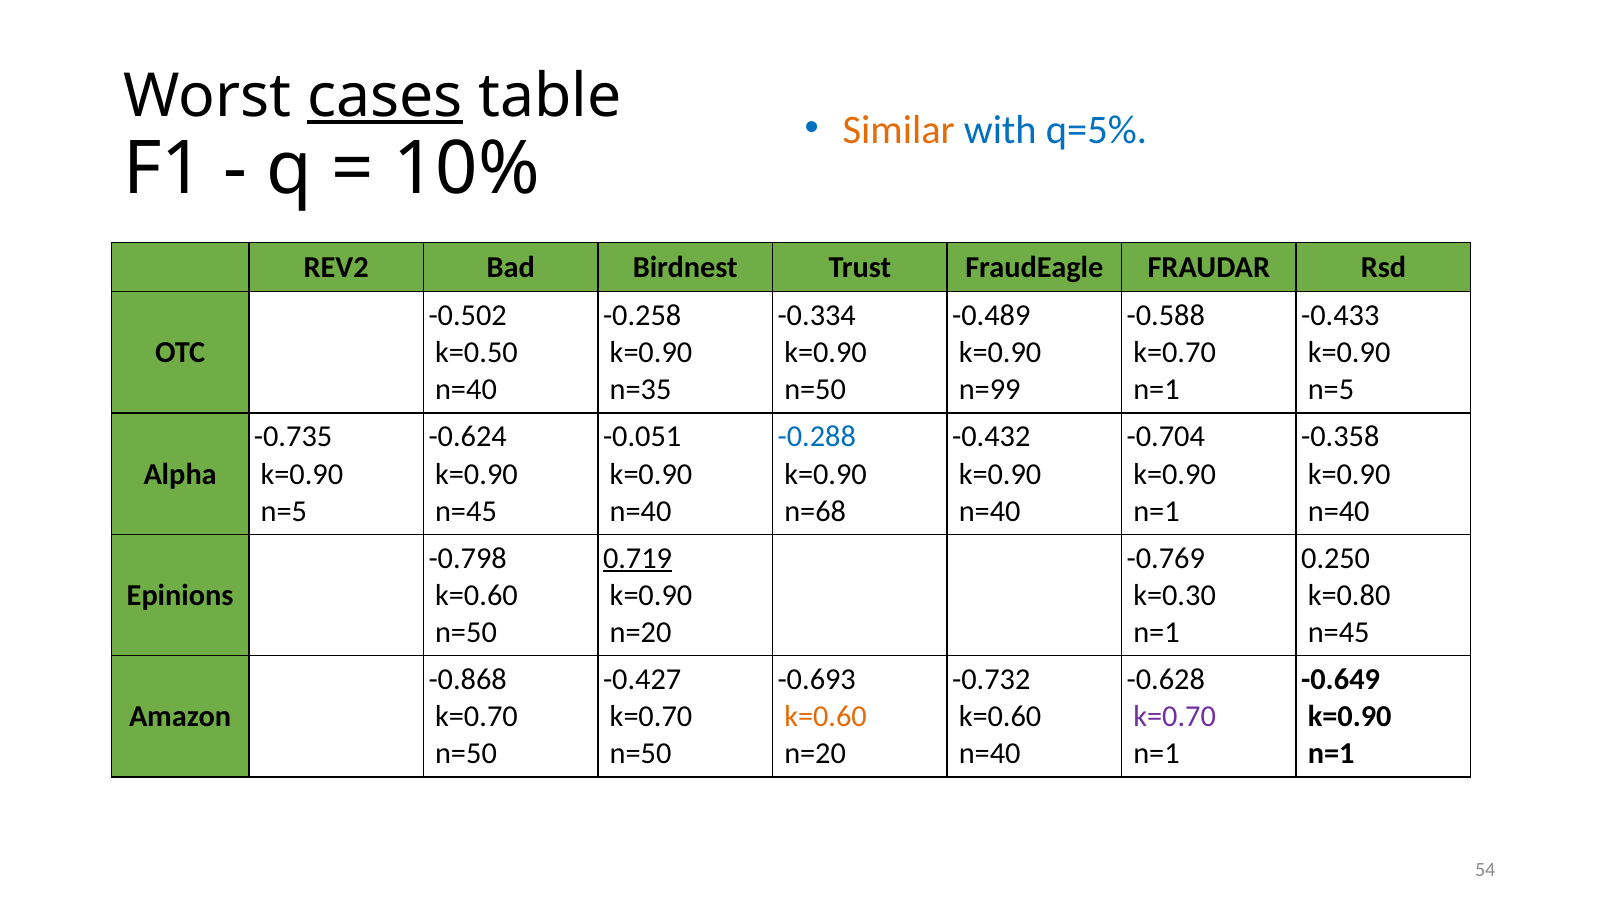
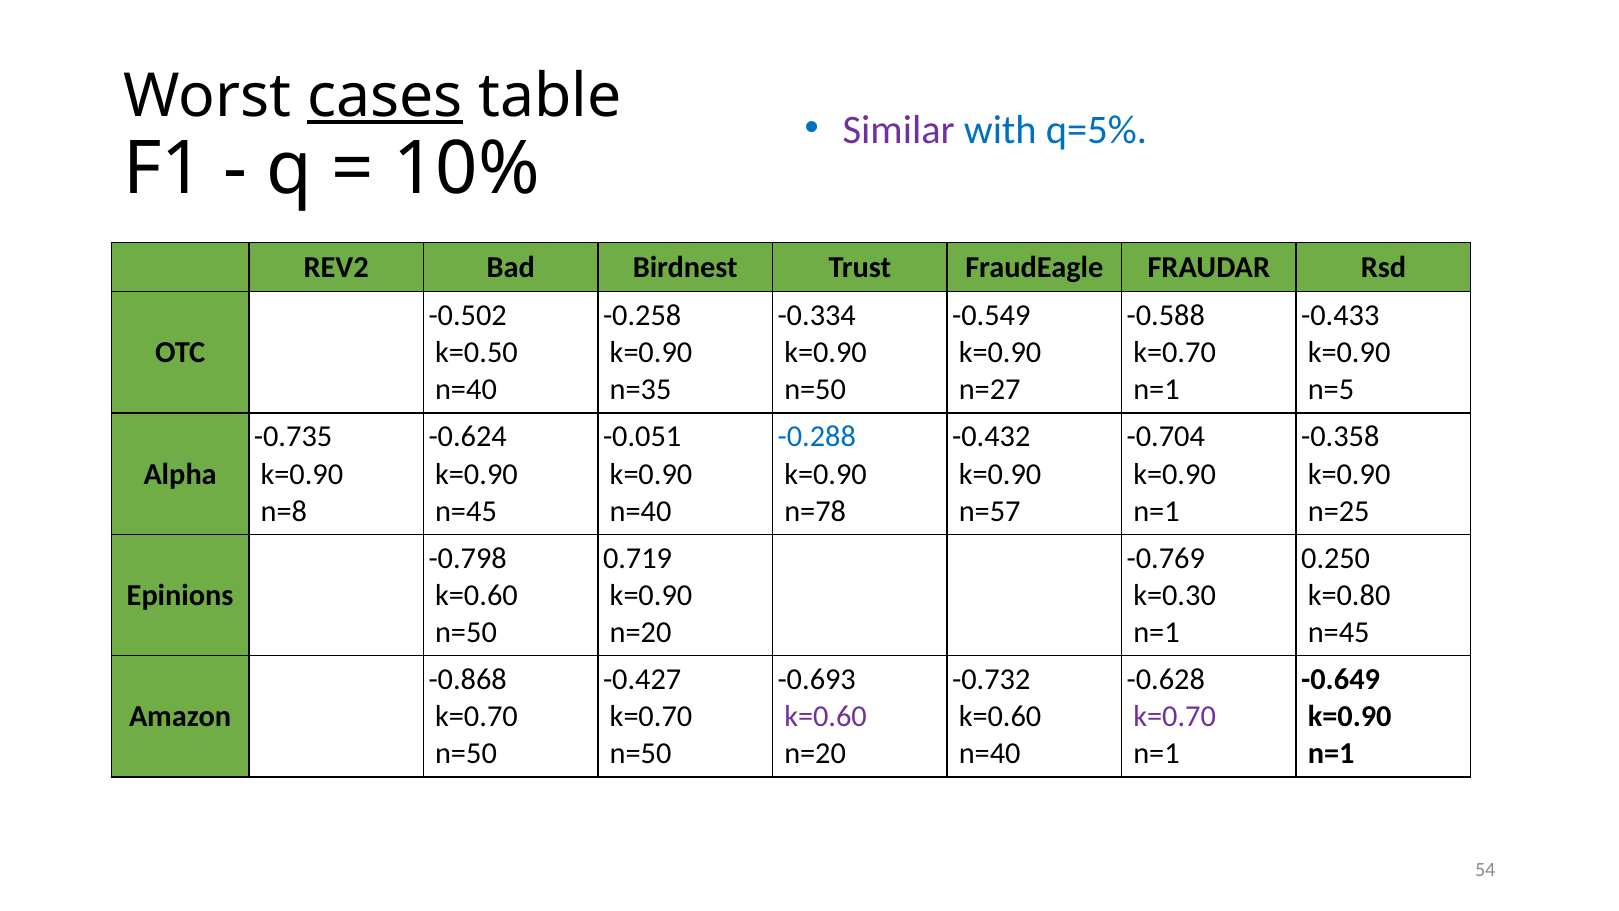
Similar colour: orange -> purple (899, 130)
-0.489: -0.489 -> -0.549 (991, 316)
n=99: n=99 -> n=27 (990, 390)
n=5: n=5 -> n=8 (284, 511)
n=68: n=68 -> n=78 (815, 511)
n=40: n=40 -> n=57 (990, 511)
n=40: n=40 -> n=25 (1339, 511)
0.719 underline: present -> none (638, 558)
k=0.60 colour: orange -> purple (826, 716)
